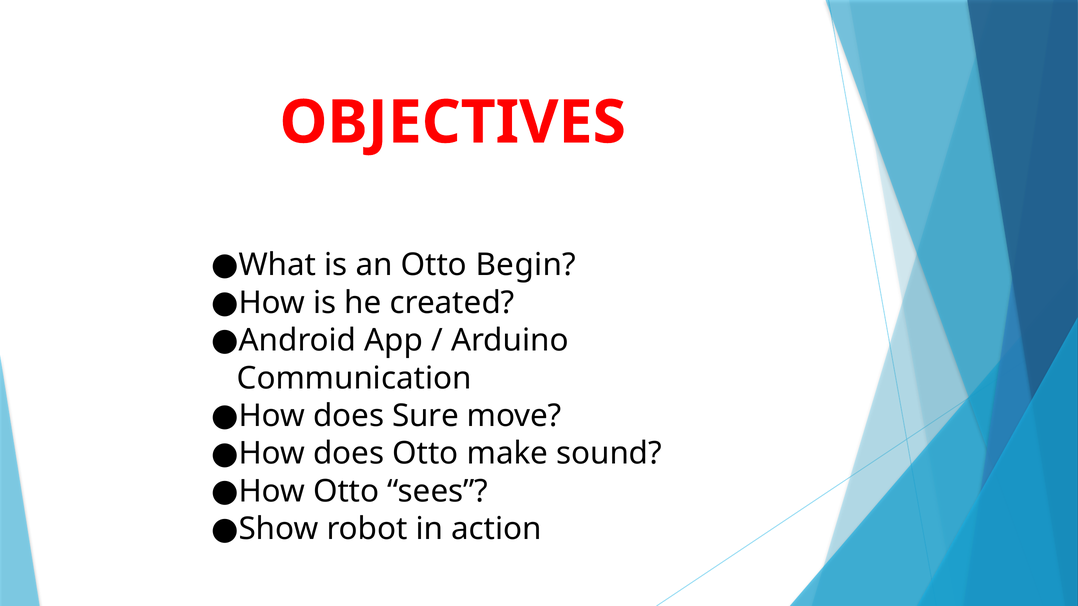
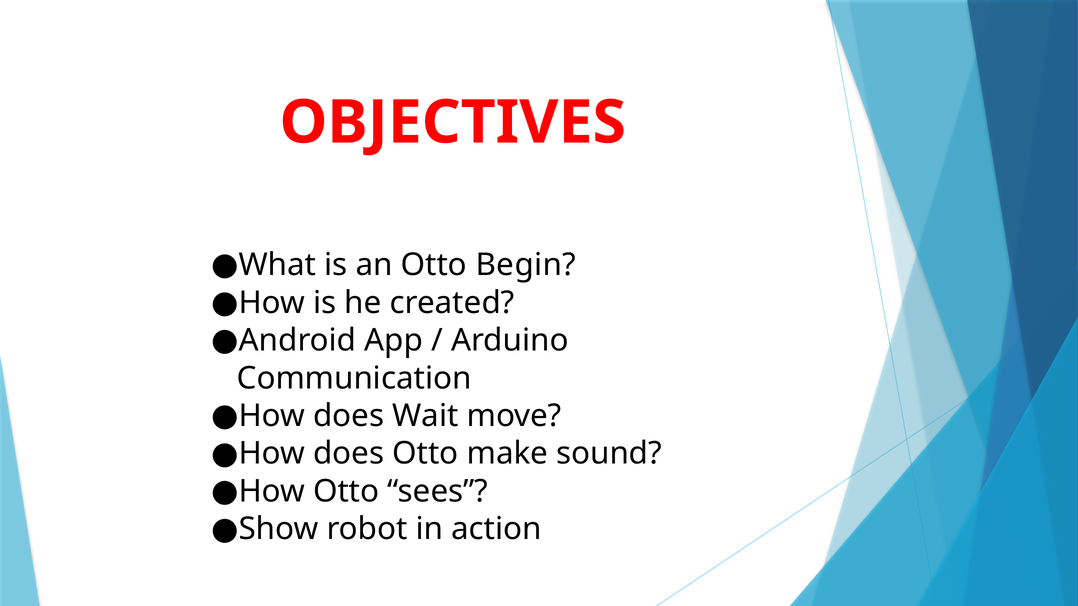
Sure: Sure -> Wait (425, 416)
